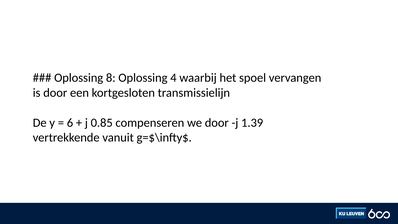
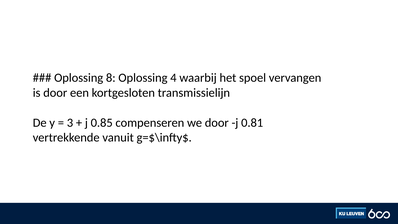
6: 6 -> 3 (70, 123)
1.39: 1.39 -> 0.81 (252, 123)
